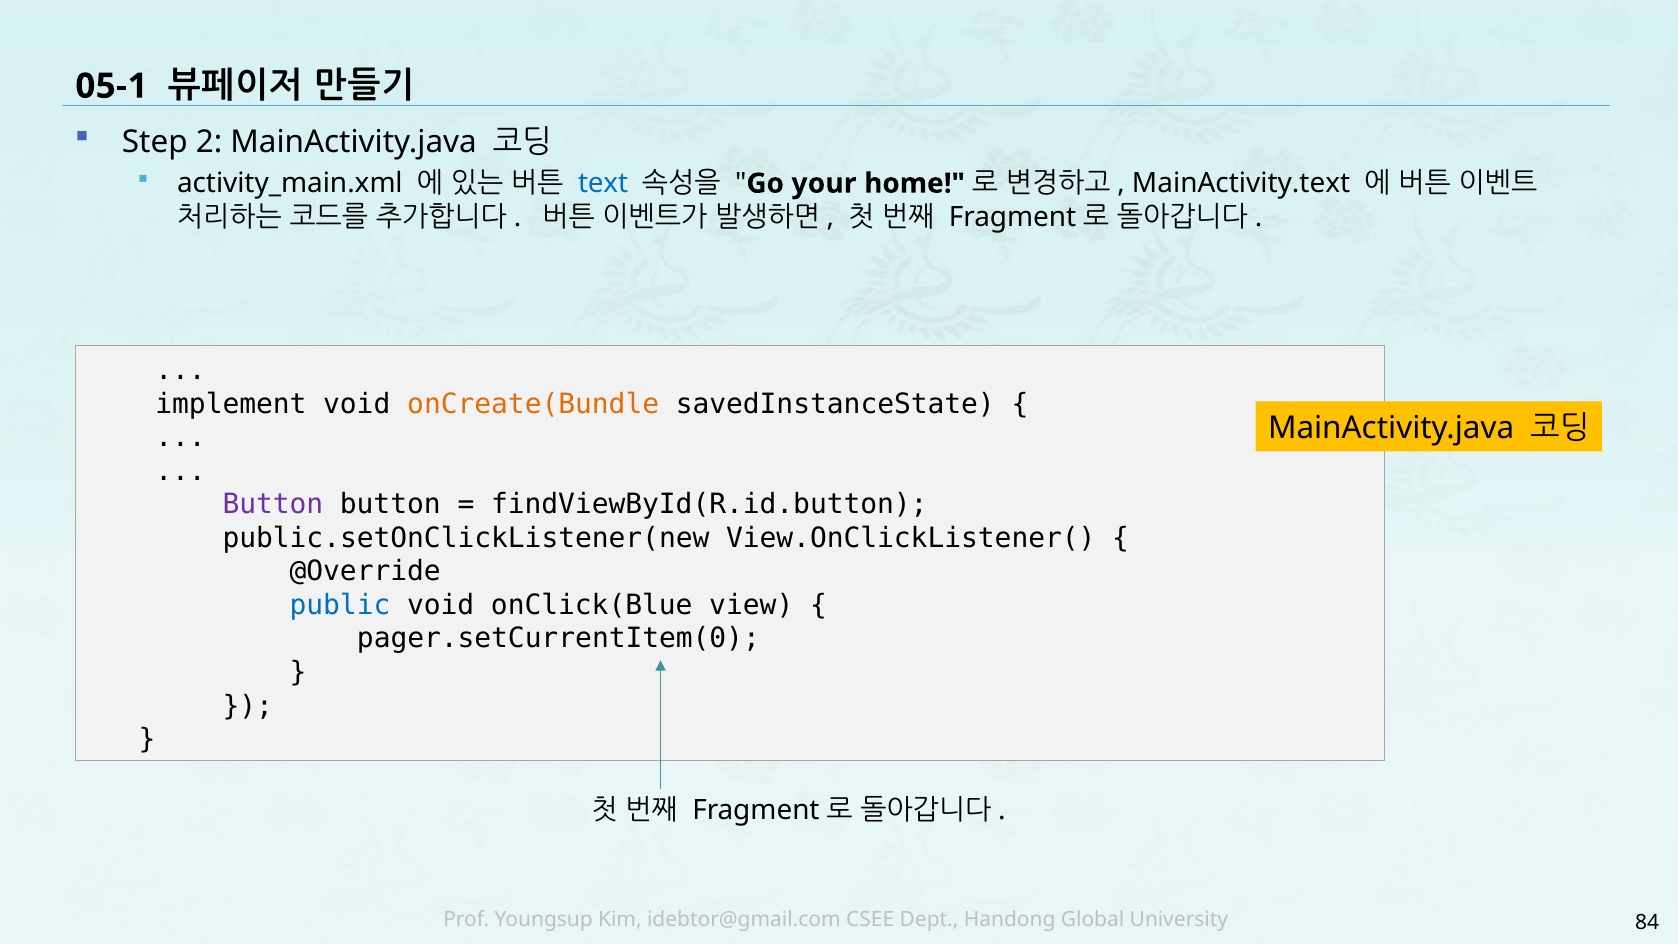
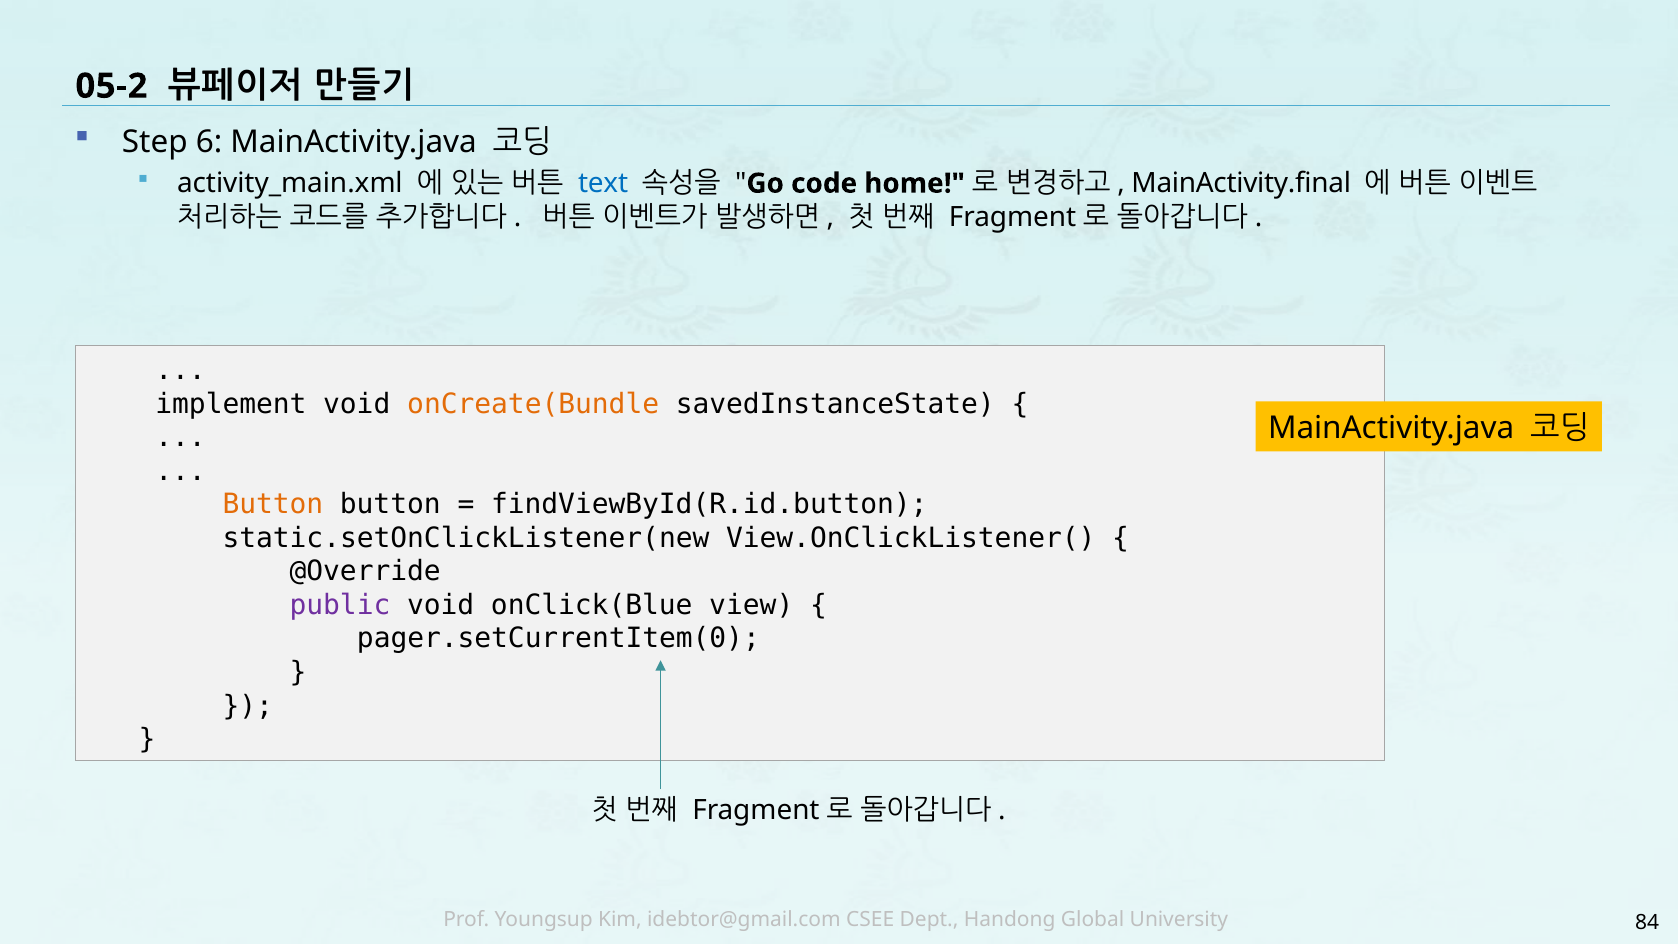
05-1: 05-1 -> 05-2 (111, 86)
2: 2 -> 6 (209, 142)
your: your -> code (824, 183)
MainActivity.text: MainActivity.text -> MainActivity.final (1241, 183)
Button colour: purple -> orange (273, 504)
public.setOnClickListener(new: public.setOnClickListener(new -> static.setOnClickListener(new (466, 538)
public colour: blue -> purple (340, 605)
